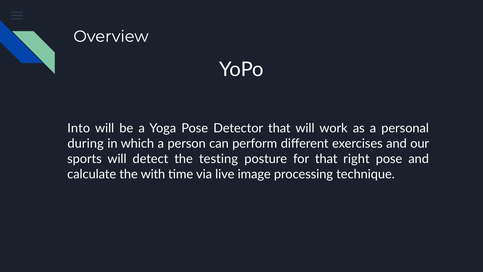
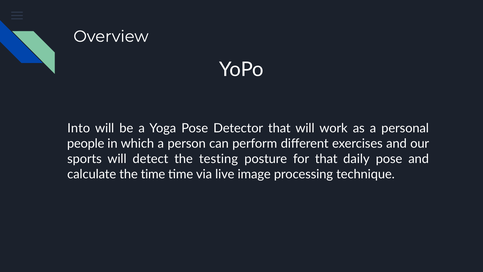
during: during -> people (86, 143)
right: right -> daily (356, 159)
the with: with -> time (153, 174)
